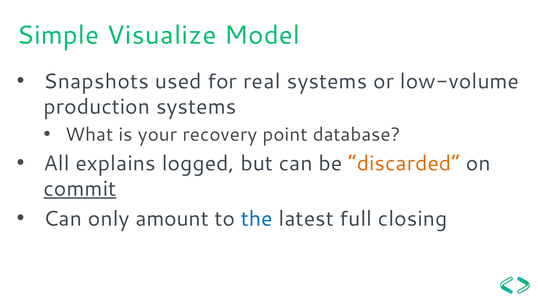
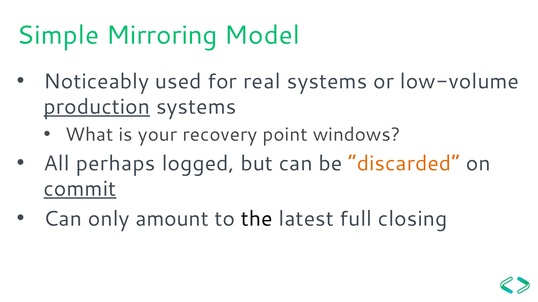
Visualize: Visualize -> Mirroring (162, 35)
Snapshots: Snapshots -> Noticeably (96, 82)
production underline: none -> present (97, 107)
database: database -> windows (357, 135)
explains: explains -> perhaps (116, 164)
the colour: blue -> black (257, 219)
